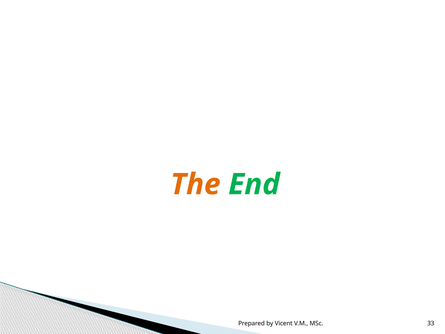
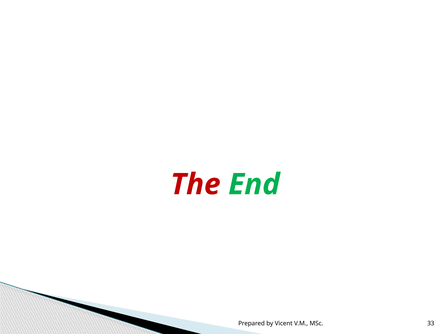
The colour: orange -> red (195, 184)
